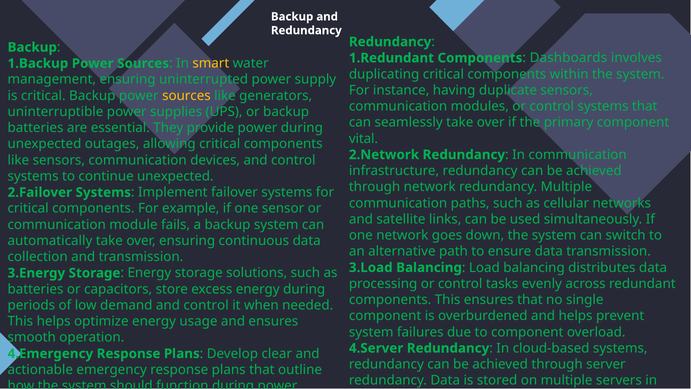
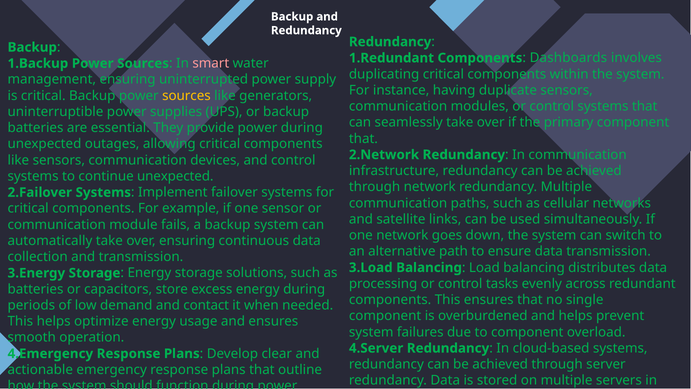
smart colour: yellow -> pink (211, 63)
vital: vital -> that (363, 139)
demand and control: control -> contact (206, 305)
